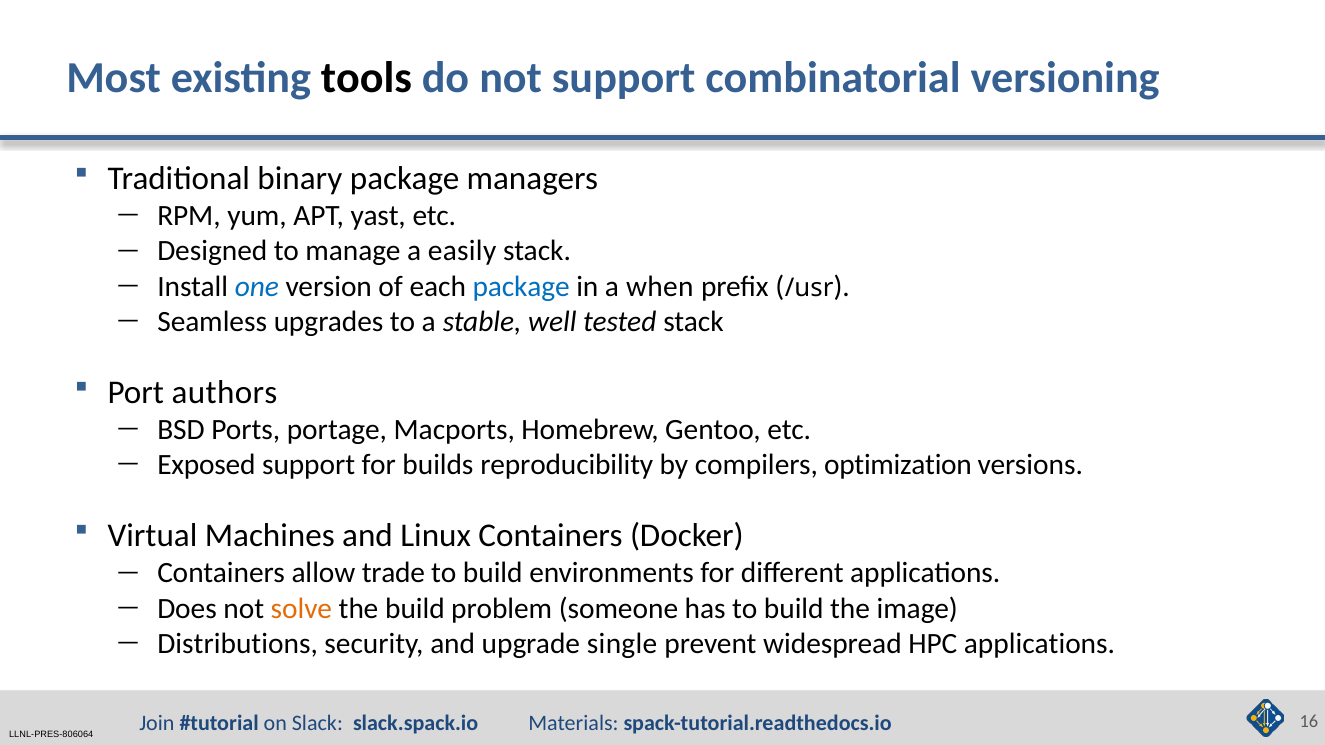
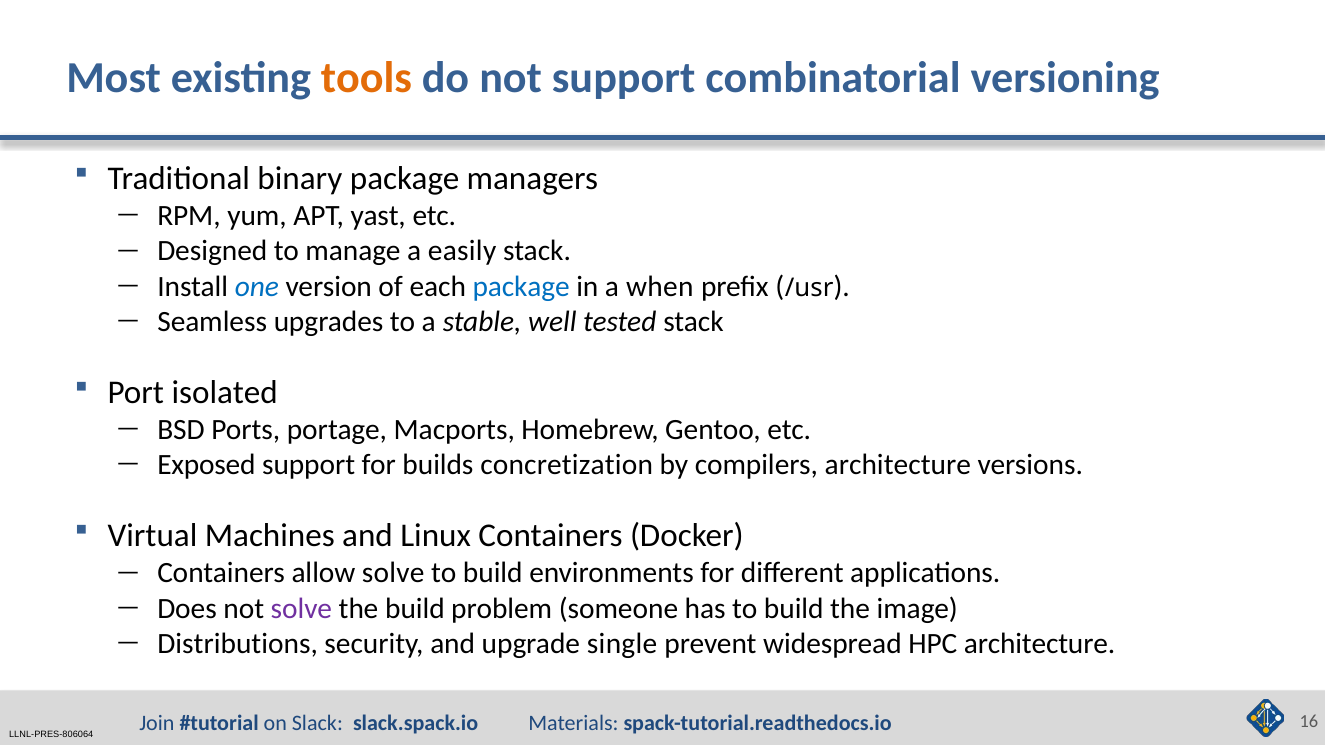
tools colour: black -> orange (366, 78)
authors: authors -> isolated (225, 393)
reproducibility: reproducibility -> concretization (567, 465)
compilers optimization: optimization -> architecture (898, 465)
allow trade: trade -> solve (393, 573)
solve colour: orange -> purple (301, 609)
HPC applications: applications -> architecture (1040, 644)
